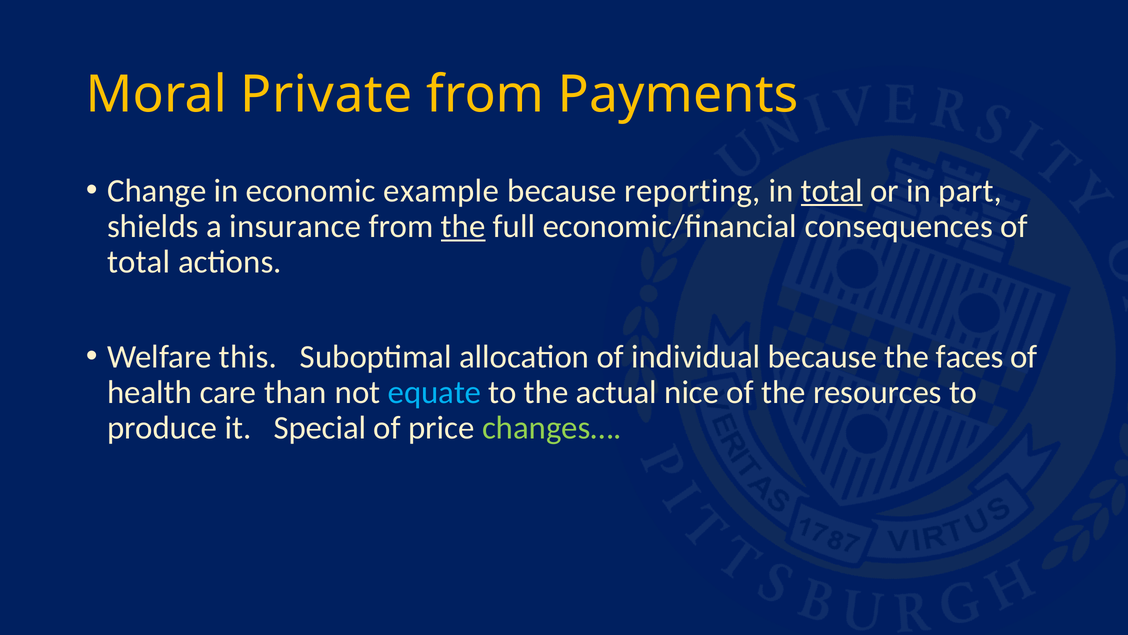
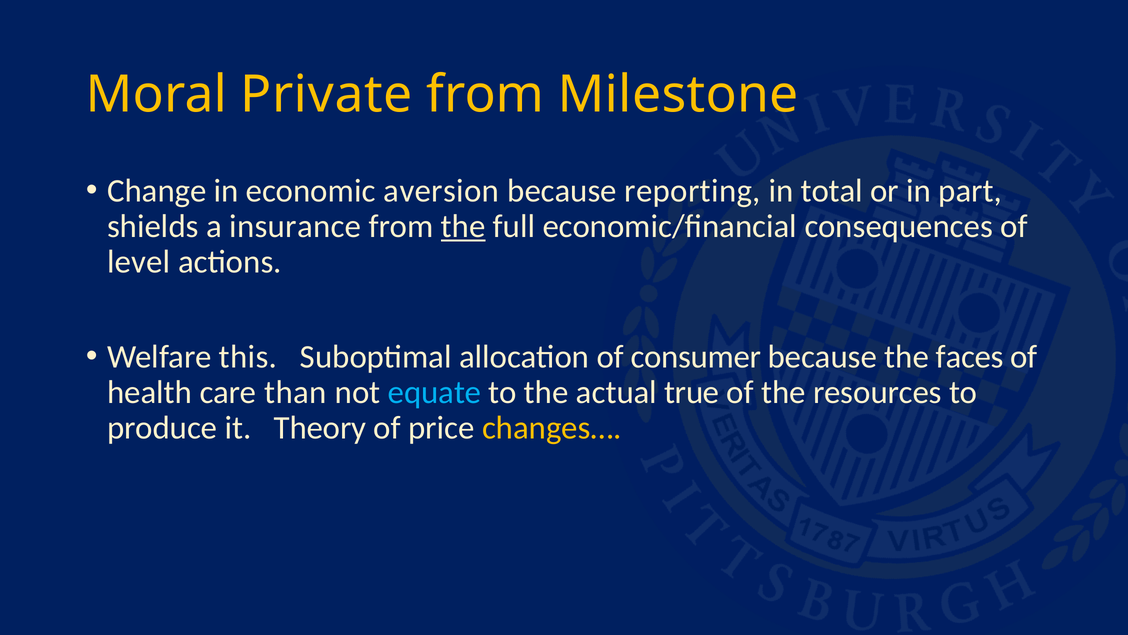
Payments: Payments -> Milestone (678, 95)
example: example -> aversion (441, 191)
total underline: present -> none (832, 191)
total: total -> level (139, 262)
individual: individual -> consumer (696, 356)
nice: nice -> true (692, 392)
Special: Special -> Theory (320, 427)
changes… colour: light green -> yellow (552, 427)
